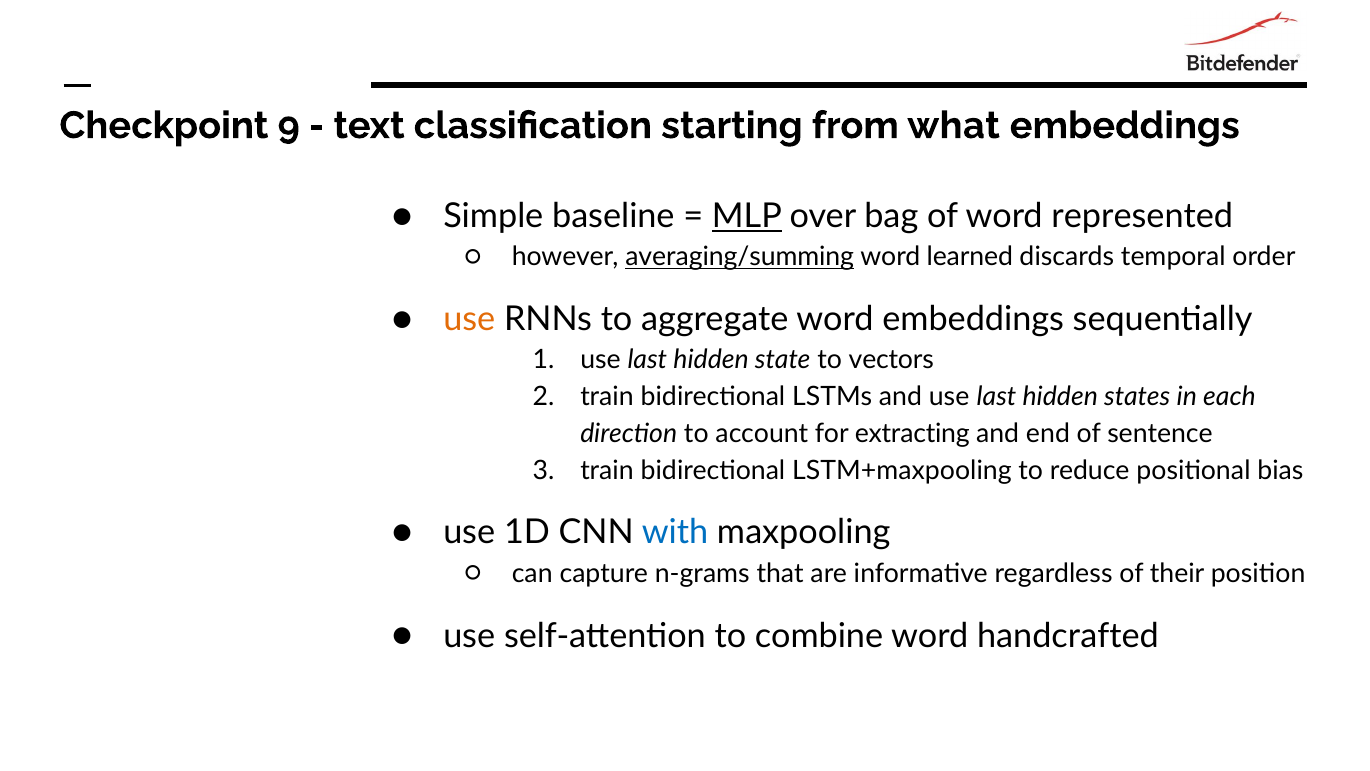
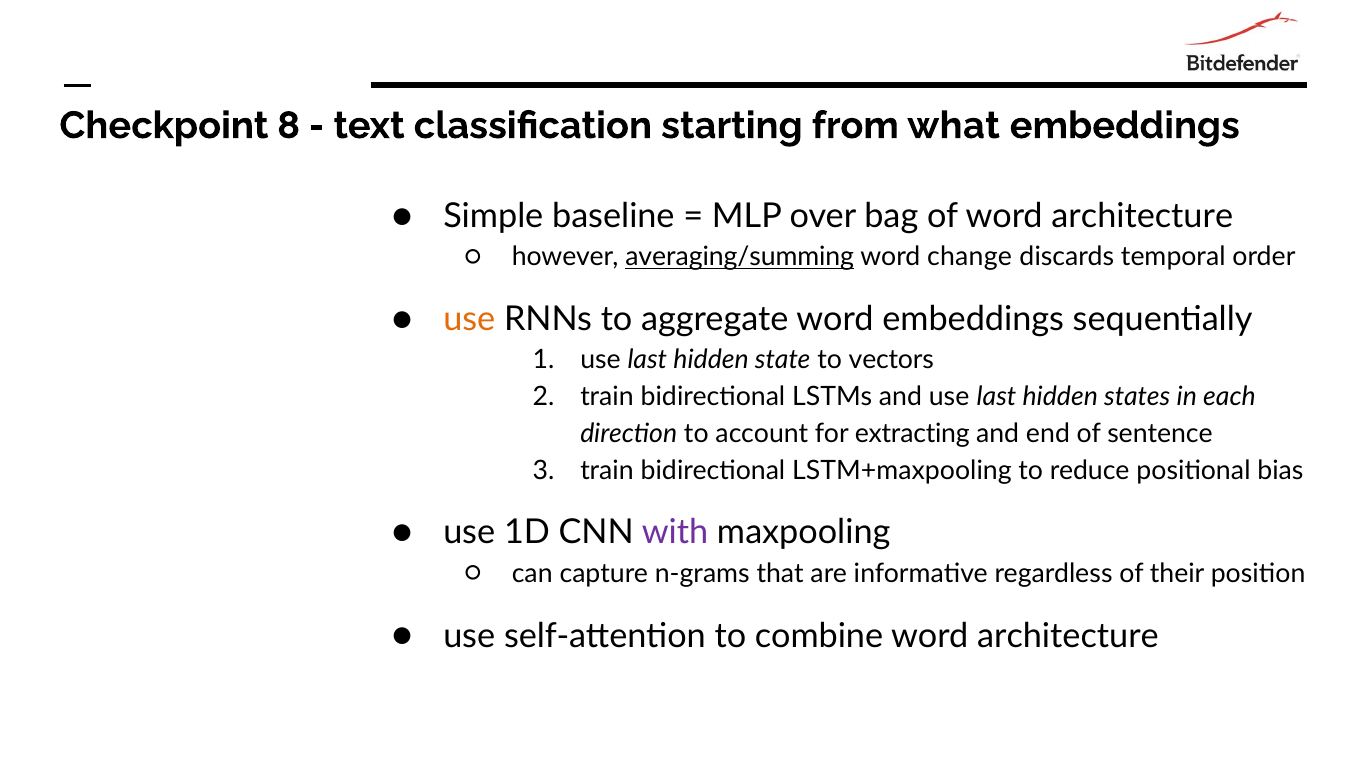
9: 9 -> 8 (289, 126)
MLP underline: present -> none (747, 216)
of word represented: represented -> architecture (1142, 216)
learned: learned -> change (970, 257)
with colour: blue -> purple (675, 532)
combine word handcrafted: handcrafted -> architecture (1068, 635)
